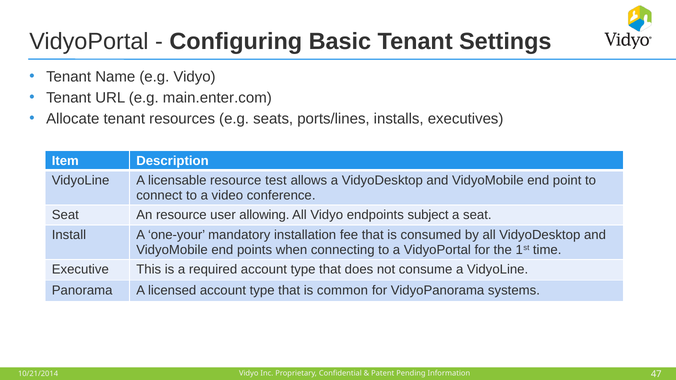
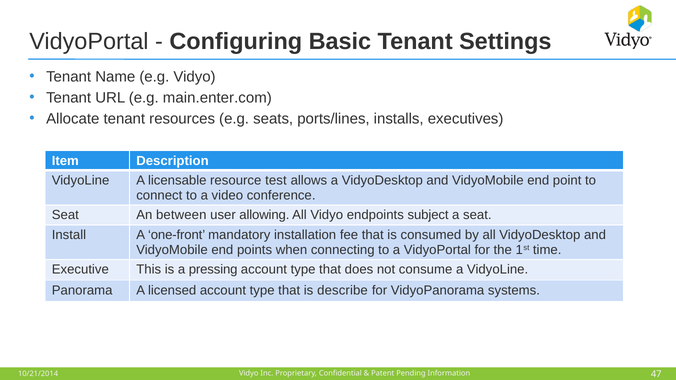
An resource: resource -> between (181, 215)
one-your: one-your -> one-front (177, 235)
required: required -> pressing (213, 270)
common: common -> describe (343, 291)
